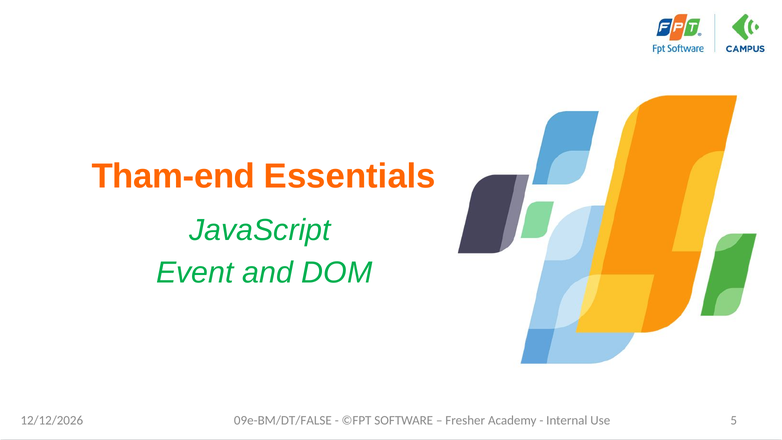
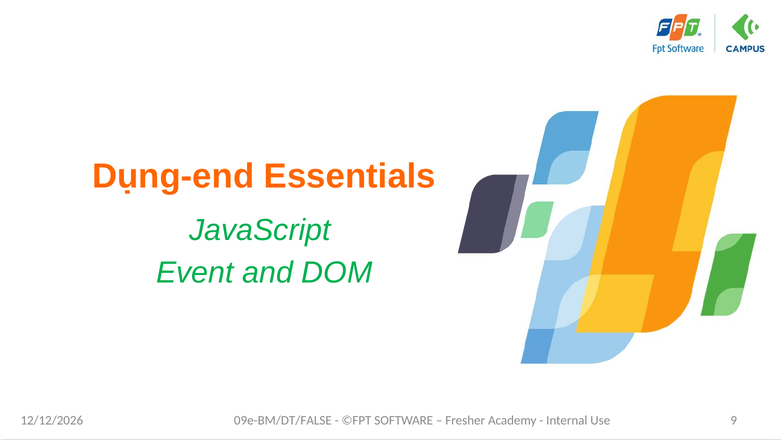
Tham-end: Tham-end -> Dụng-end (173, 176)
5: 5 -> 9 (734, 420)
